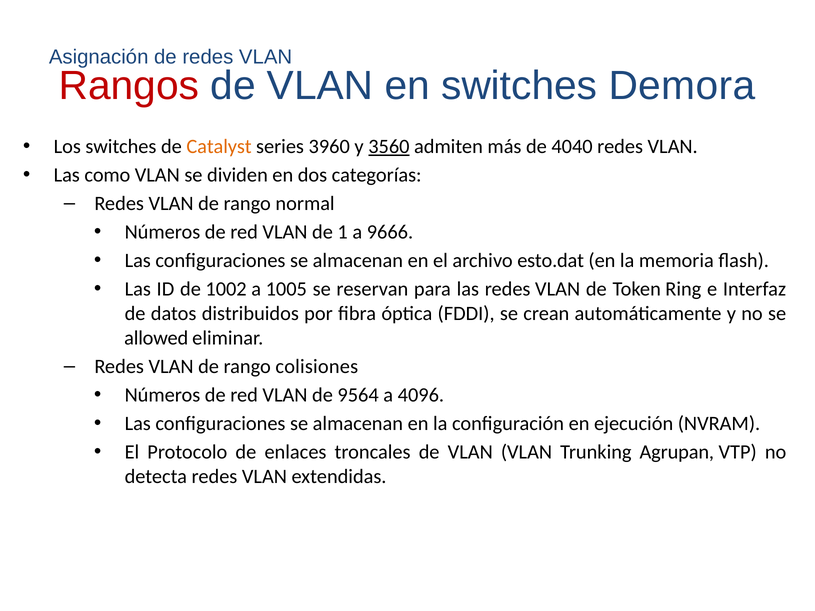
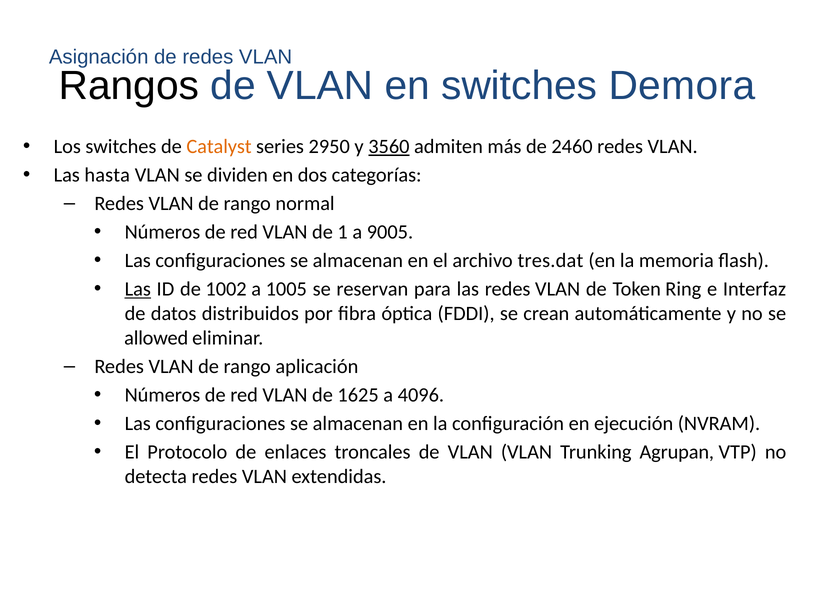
Rangos colour: red -> black (129, 86)
3960: 3960 -> 2950 (329, 147)
4040: 4040 -> 2460 (572, 147)
como: como -> hasta (107, 175)
9666: 9666 -> 9005 (390, 232)
esto.dat: esto.dat -> tres.dat (550, 261)
Las underline: none -> present (138, 289)
colisiones: colisiones -> aplicación (317, 367)
9564: 9564 -> 1625 (358, 395)
